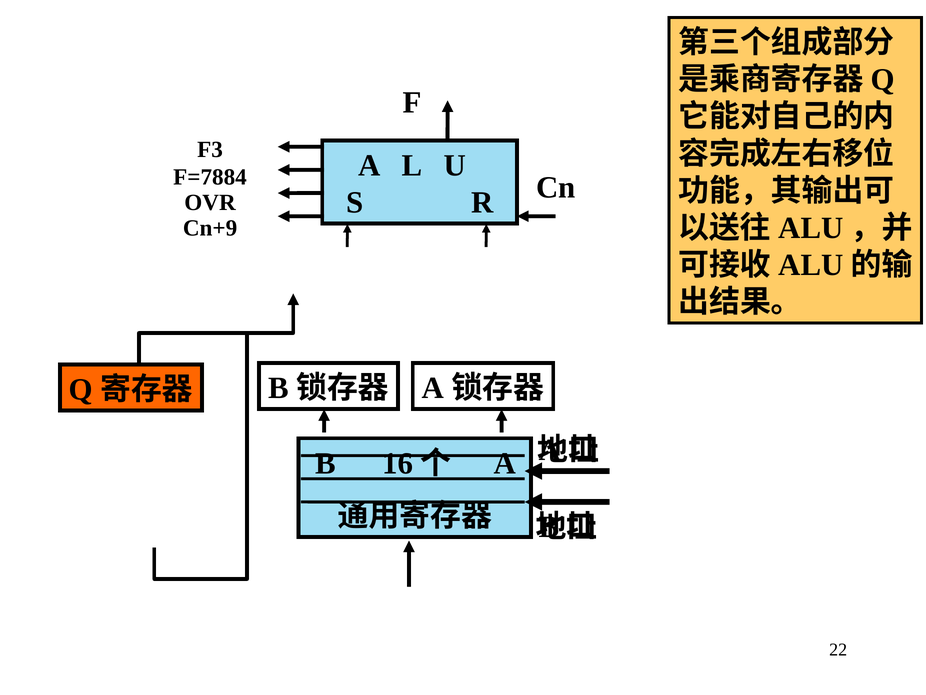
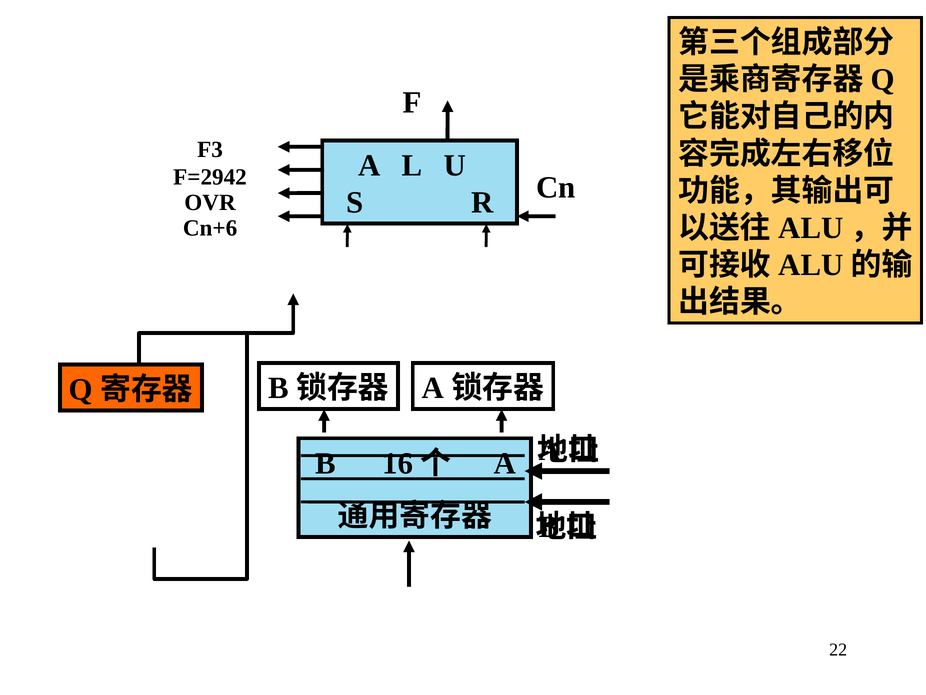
F=7884: F=7884 -> F=2942 (210, 177)
Cn+9: Cn+9 -> Cn+6 (210, 228)
